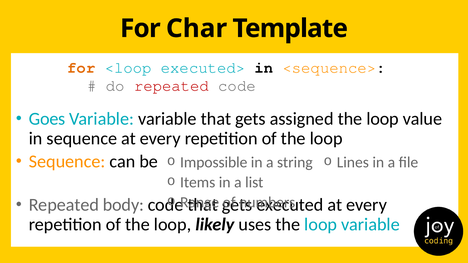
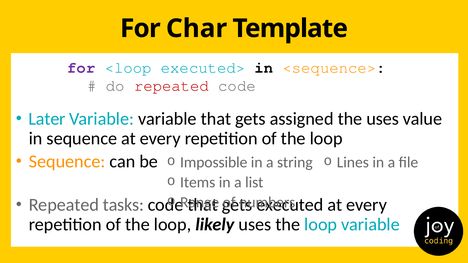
for colour: orange -> purple (81, 68)
Goes: Goes -> Later (47, 119)
assigned the loop: loop -> uses (383, 119)
body: body -> tasks (123, 205)
